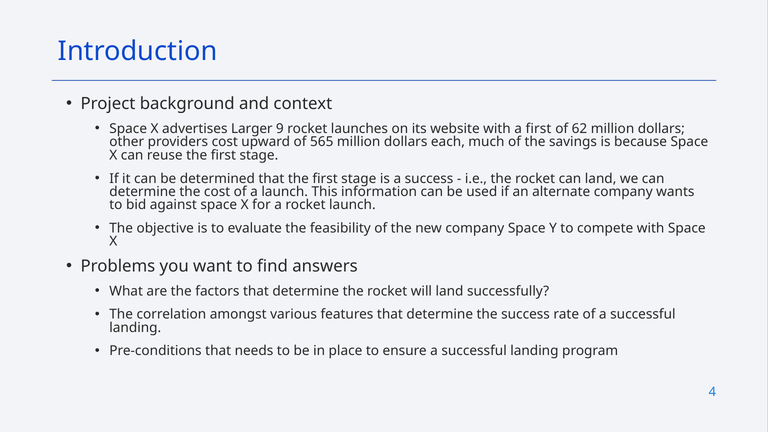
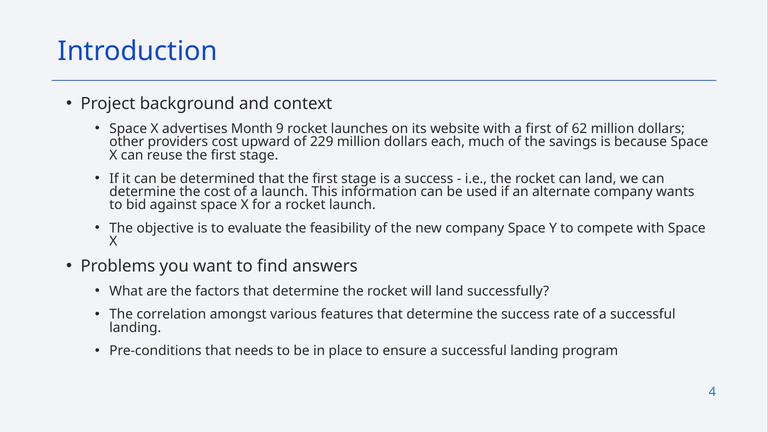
Larger: Larger -> Month (252, 129)
565: 565 -> 229 (322, 142)
